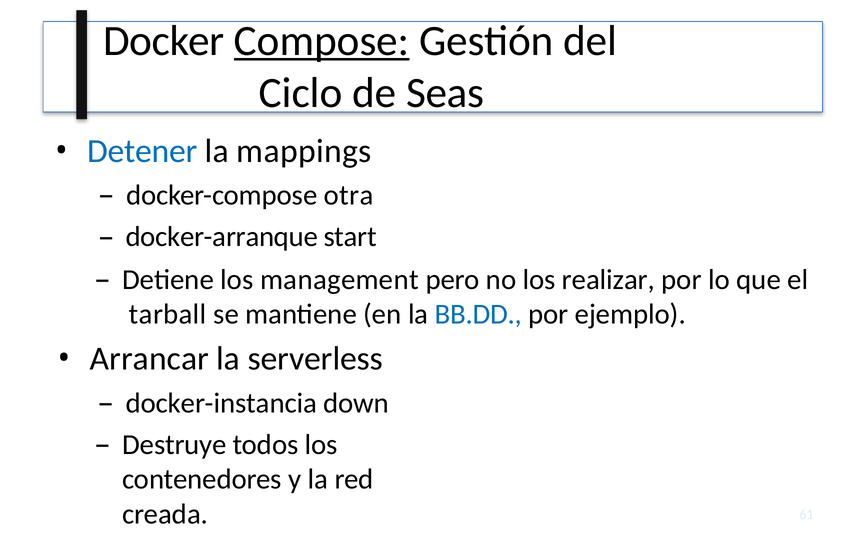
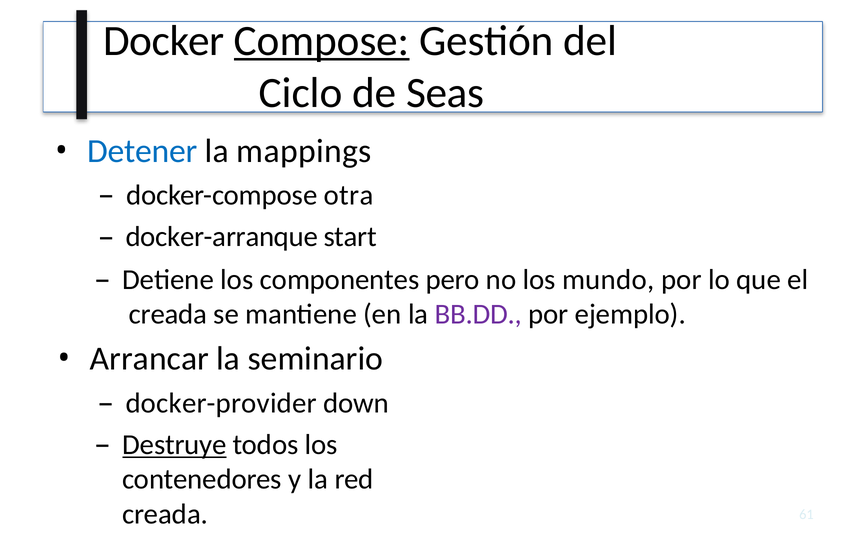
management: management -> componentes (340, 280)
realizar: realizar -> mundo (608, 280)
tarball: tarball -> creada (168, 314)
BB.DD colour: blue -> purple (478, 314)
serverless: serverless -> seminario (315, 359)
docker-instancia: docker-instancia -> docker-provider (221, 403)
Destruye underline: none -> present (174, 445)
